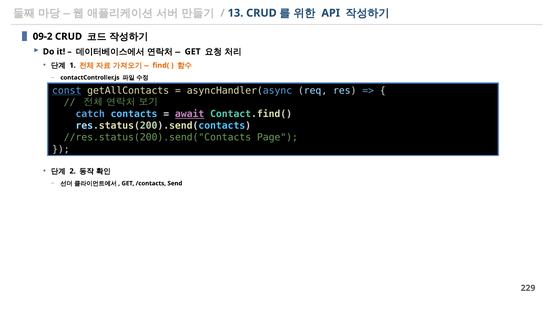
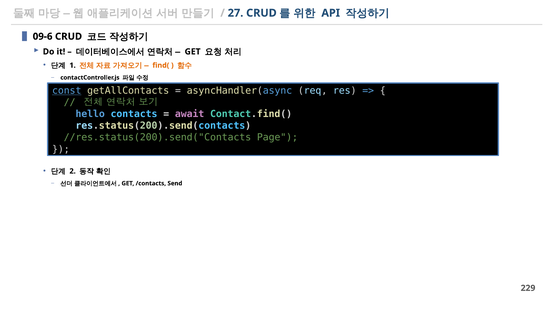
13: 13 -> 27 (236, 13)
09-2: 09-2 -> 09-6 (43, 36)
catch: catch -> hello (90, 114)
await underline: present -> none (190, 114)
